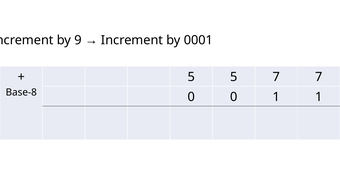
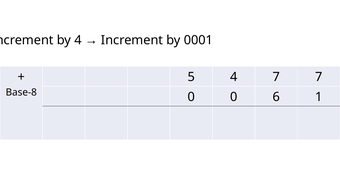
by 9: 9 -> 4 (78, 40)
5 5: 5 -> 4 (234, 77)
0 1: 1 -> 6 (276, 97)
